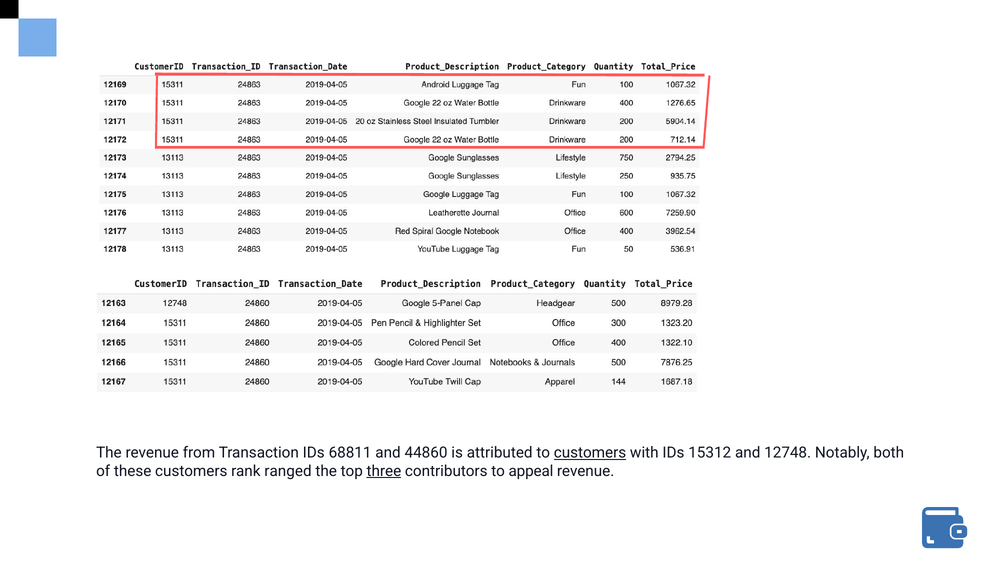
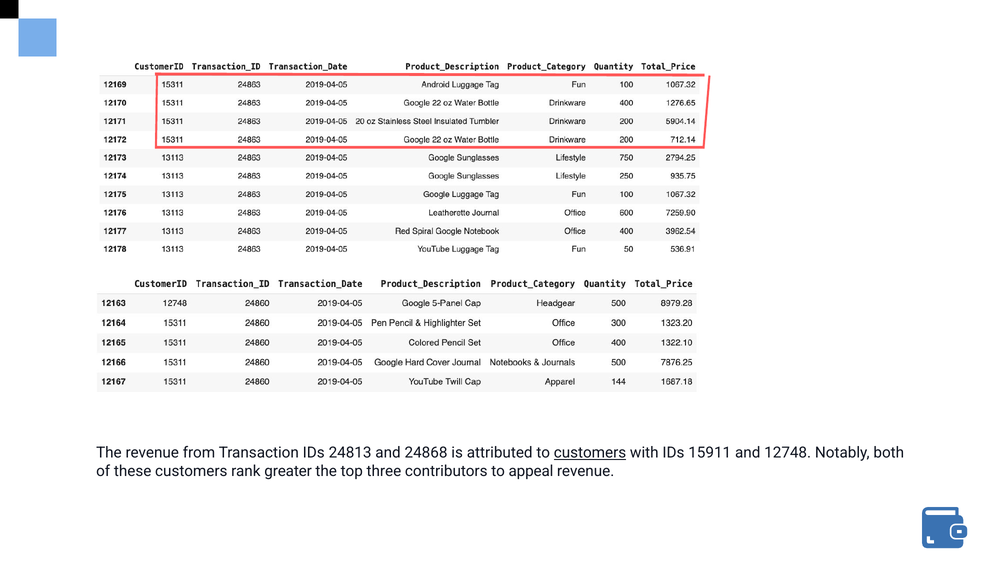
68811: 68811 -> 24813 (350, 453)
44860: 44860 -> 24868 (426, 453)
15312: 15312 -> 15911 (710, 453)
ranged: ranged -> greater (288, 471)
three underline: present -> none (384, 471)
